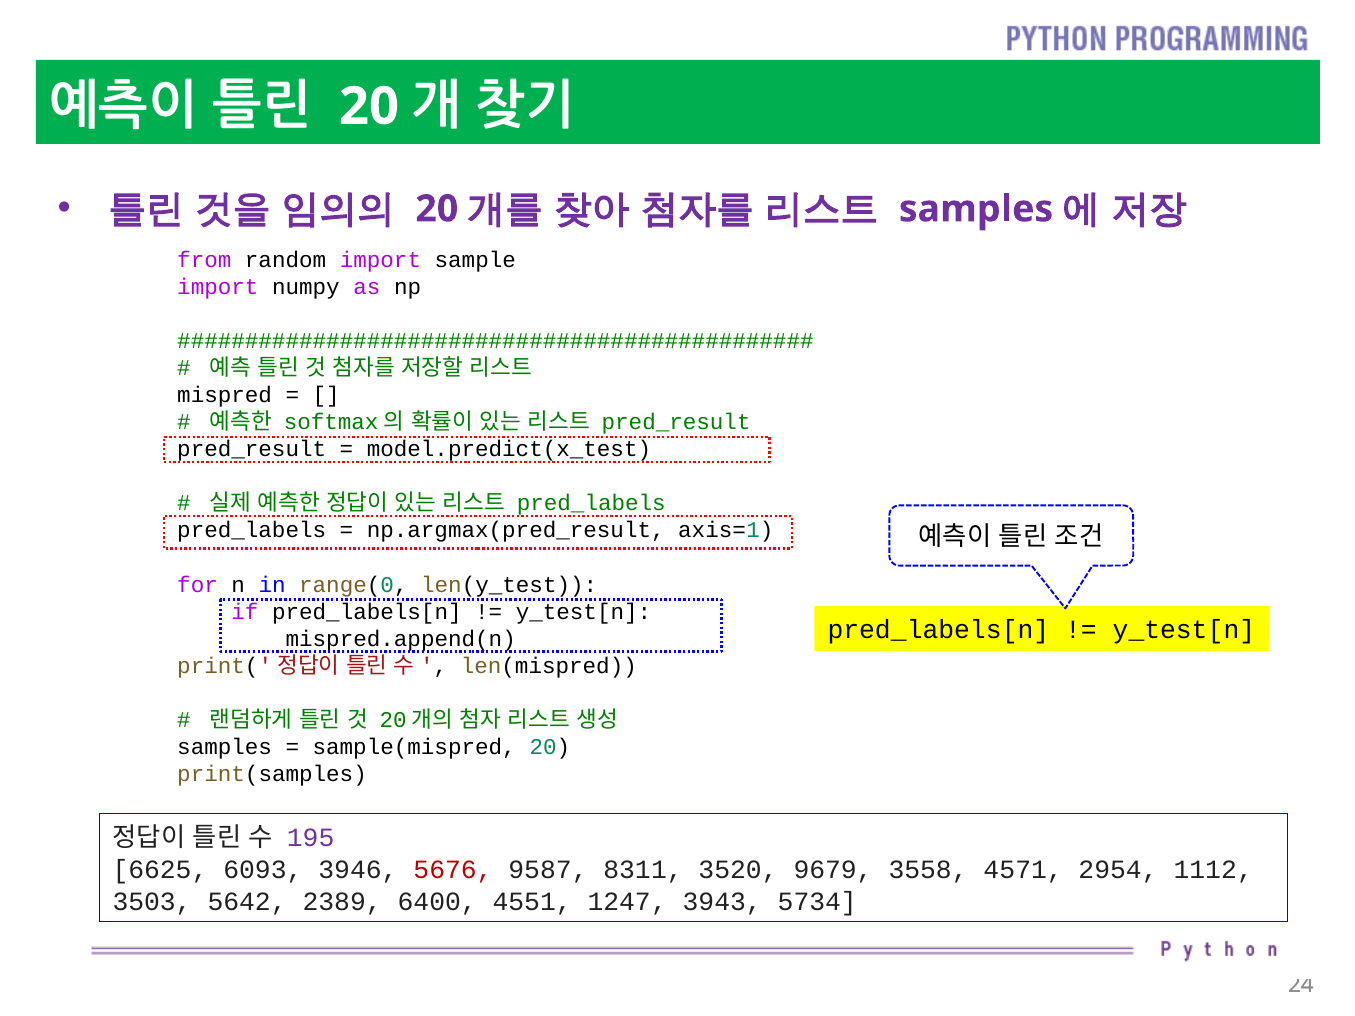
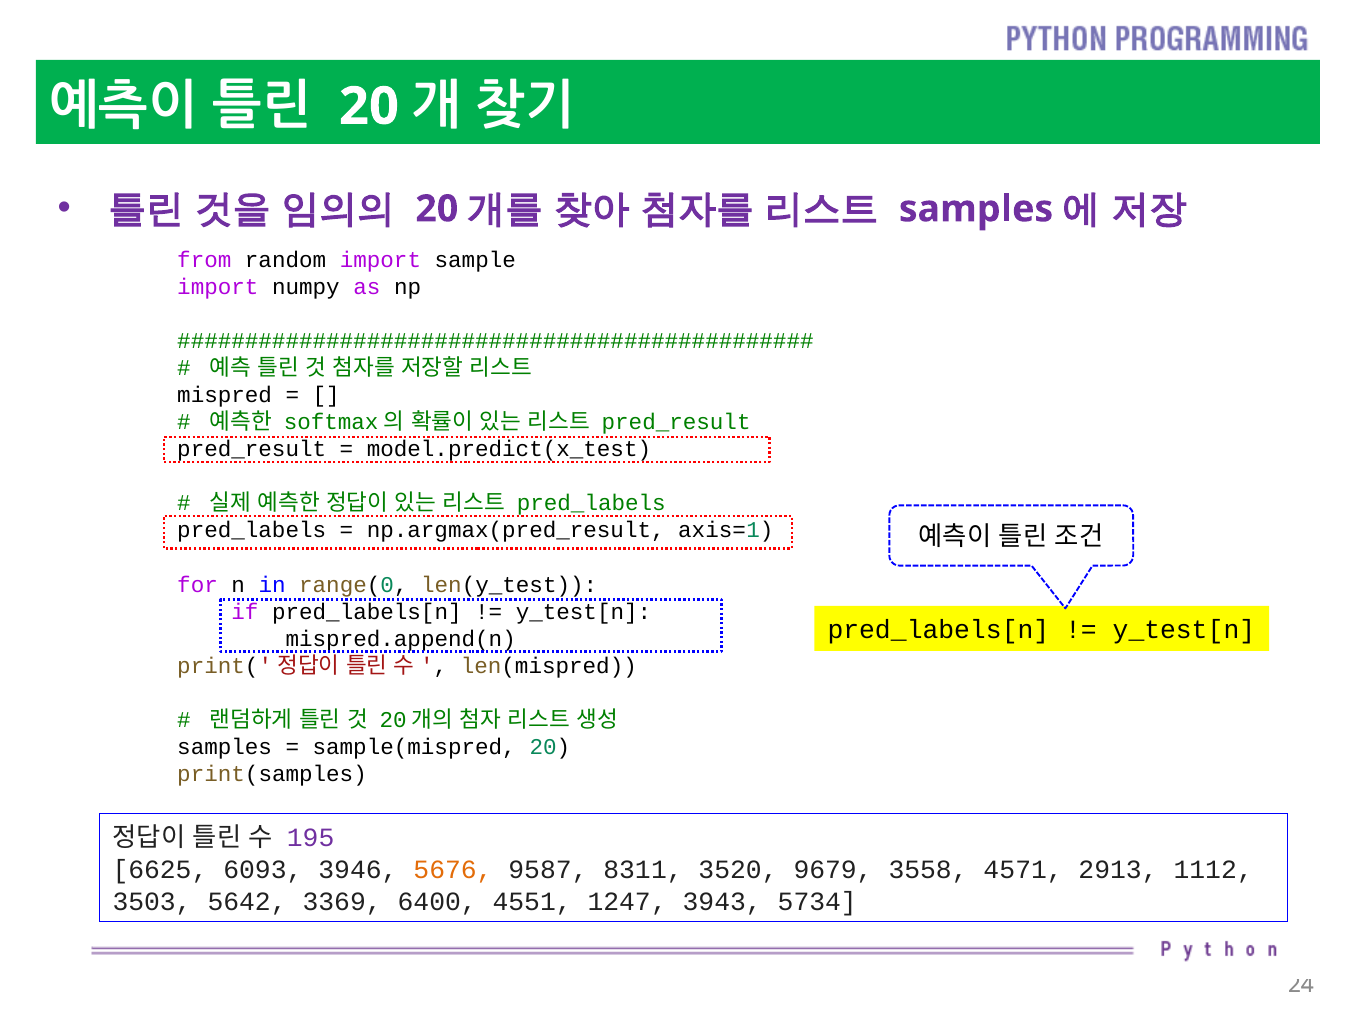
5676 colour: red -> orange (453, 870)
2954: 2954 -> 2913 (1118, 870)
2389: 2389 -> 3369 (342, 902)
